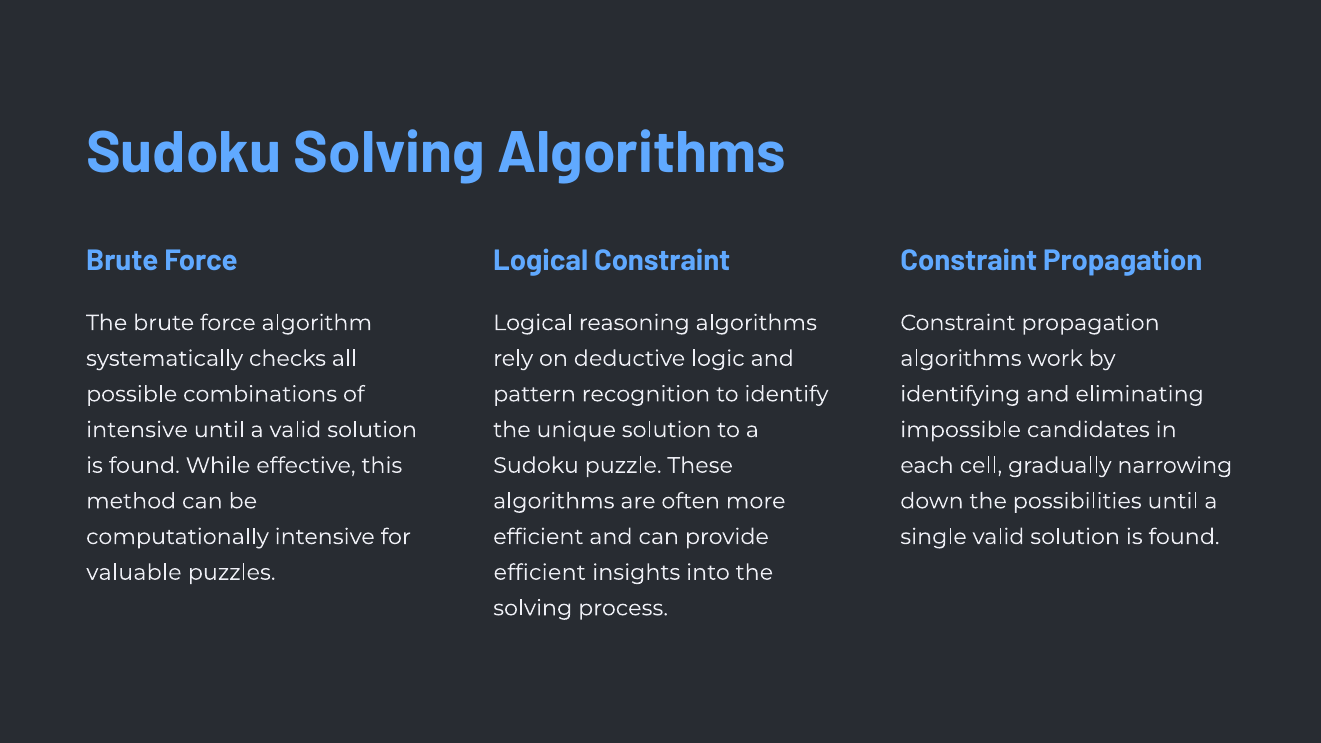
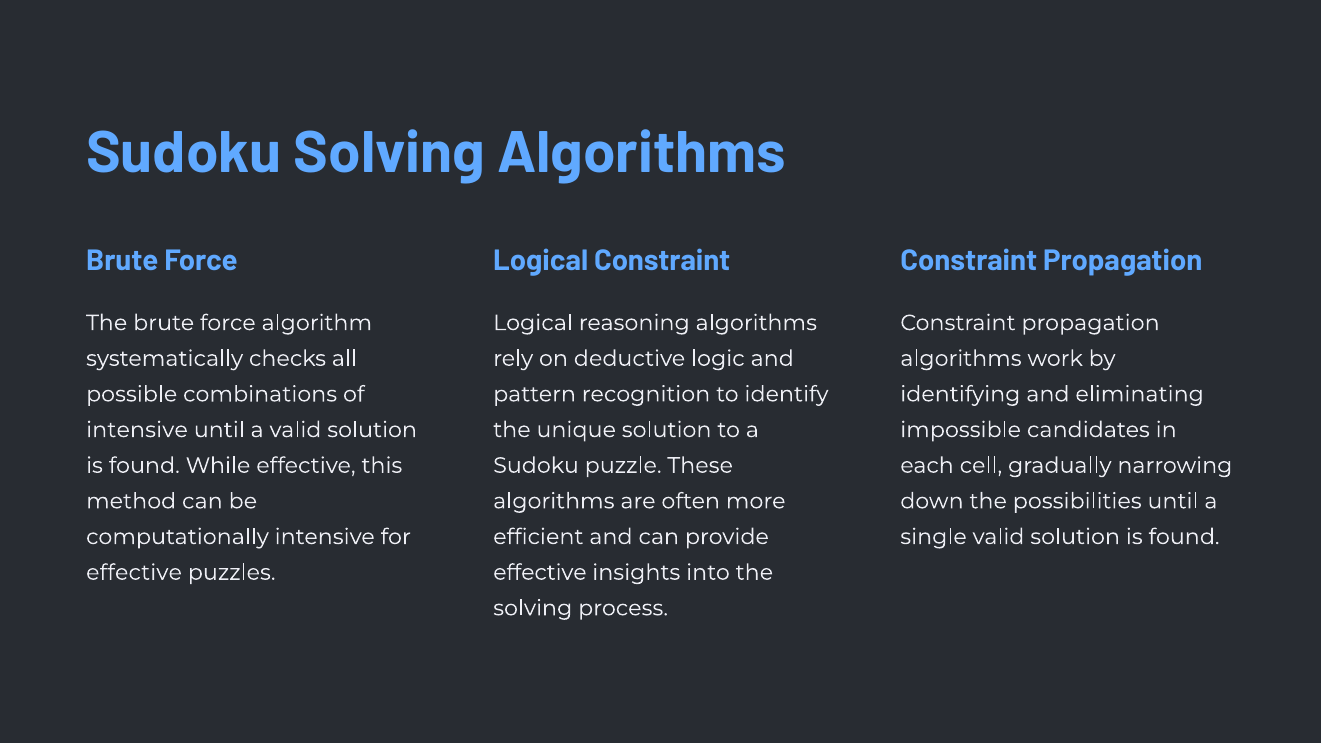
efficient: efficient -> effective (540, 572)
valuable: valuable -> effective (134, 573)
